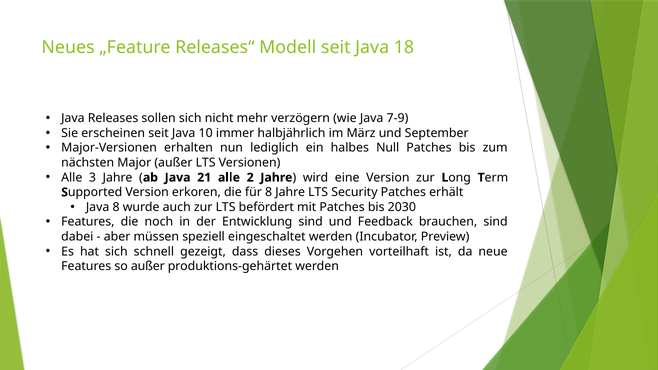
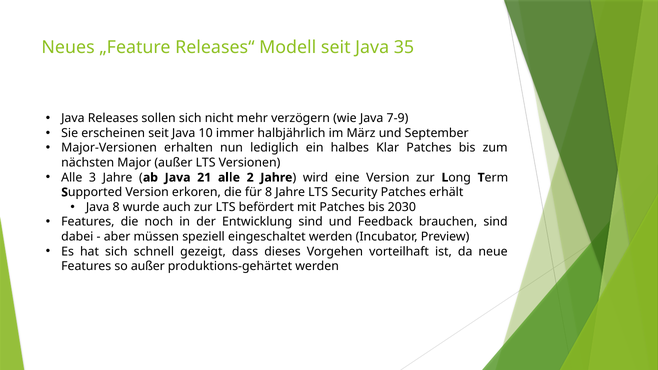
18: 18 -> 35 (404, 47)
Null: Null -> Klar (388, 148)
